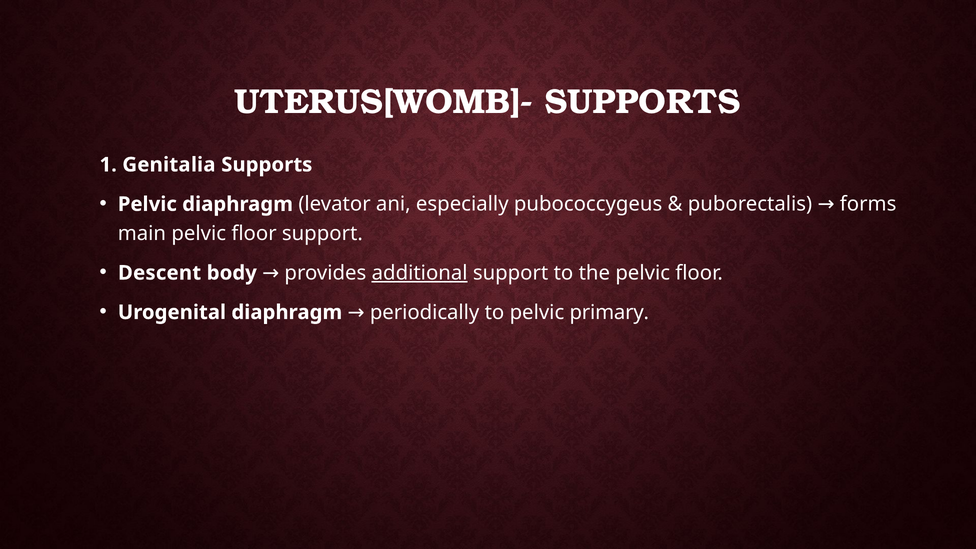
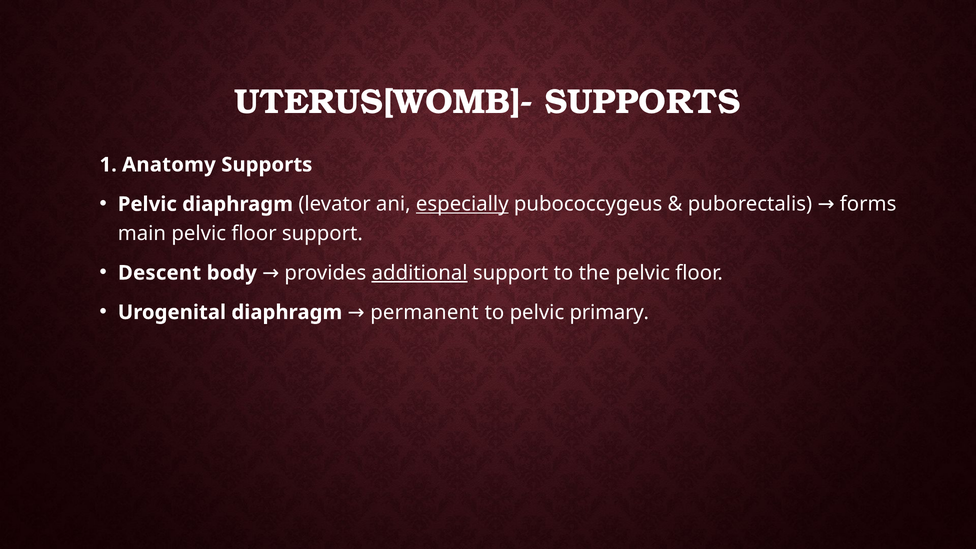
Genitalia: Genitalia -> Anatomy (169, 165)
especially underline: none -> present (462, 204)
periodically: periodically -> permanent (424, 312)
